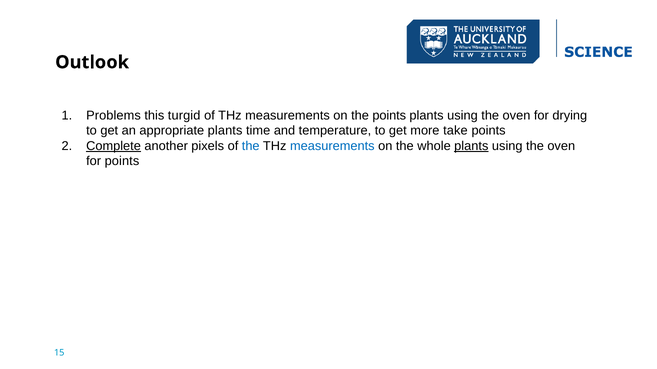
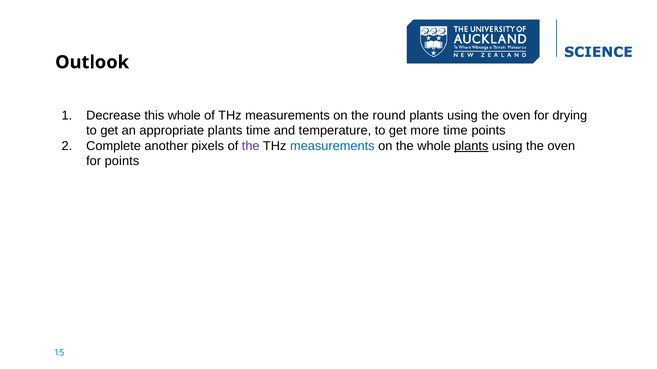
Problems: Problems -> Decrease (114, 116)
this turgid: turgid -> whole (184, 116)
the points: points -> round (389, 116)
more take: take -> time (455, 131)
Complete underline: present -> none (114, 146)
the colour: blue -> purple (251, 146)
